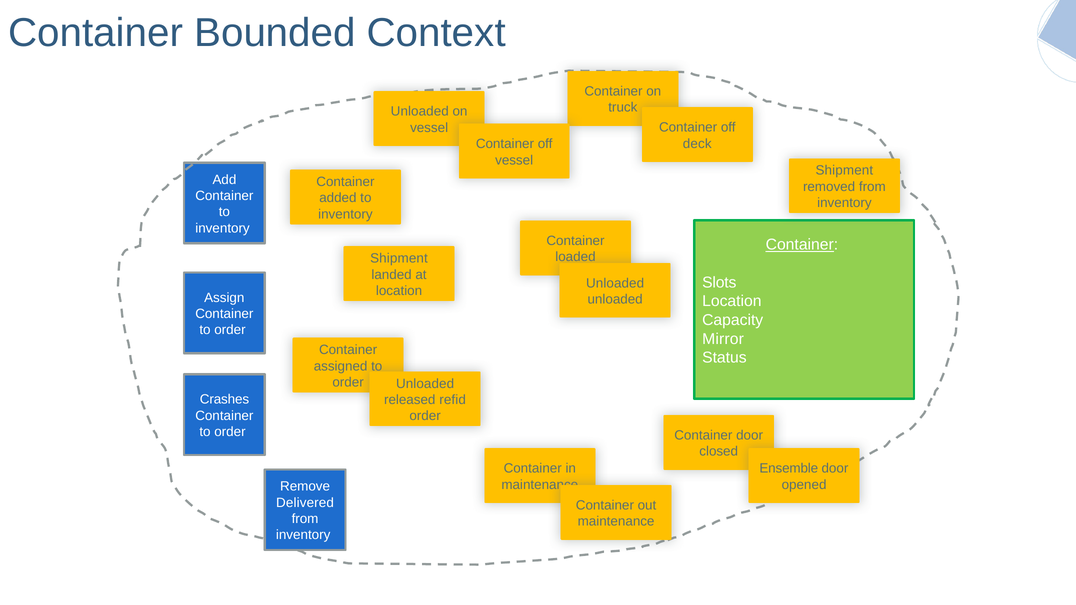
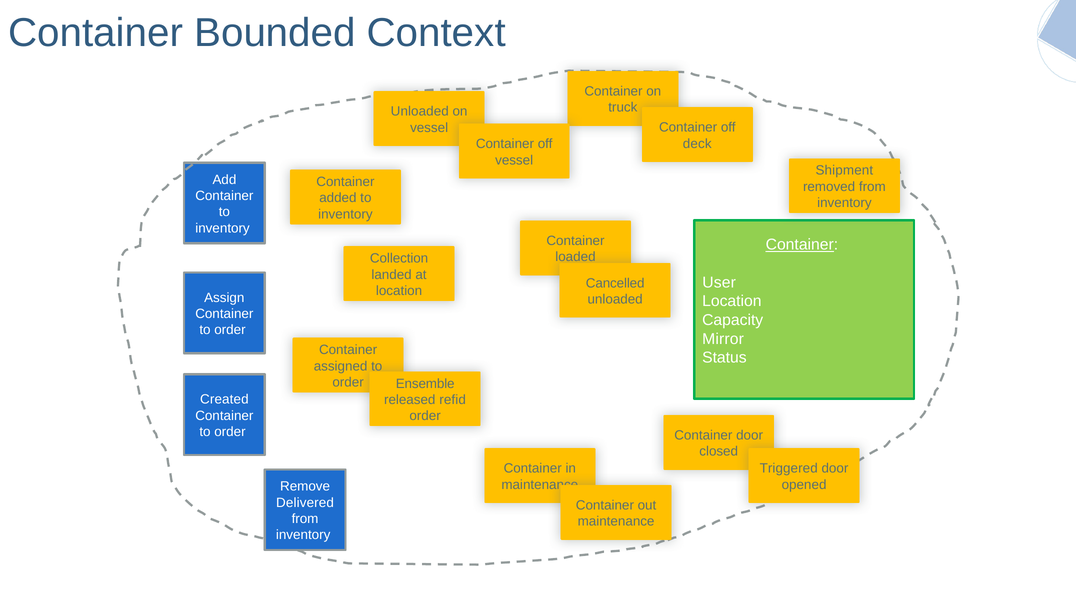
Shipment: Shipment -> Collection (399, 259)
Slots: Slots -> User (719, 282)
Unloaded: Unloaded -> Cancelled (615, 283)
Unloaded: Unloaded -> Ensemble (425, 384)
Crashes: Crashes -> Created (224, 400)
Ensemble: Ensemble -> Triggered (789, 469)
